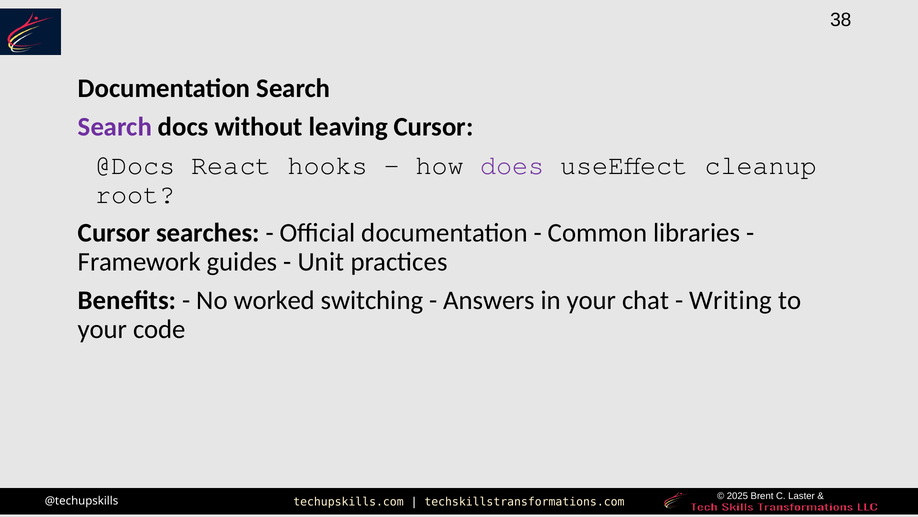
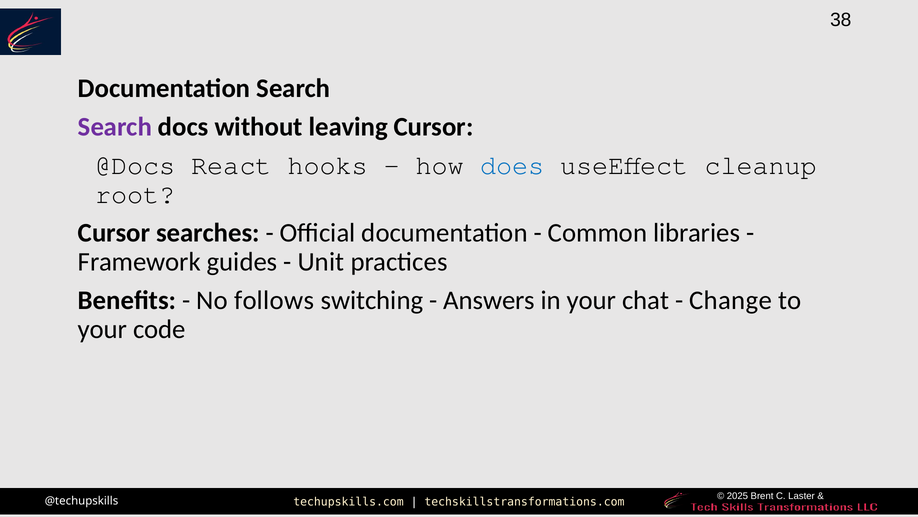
does colour: purple -> blue (512, 165)
worked: worked -> follows (274, 300)
Writing: Writing -> Change (731, 300)
